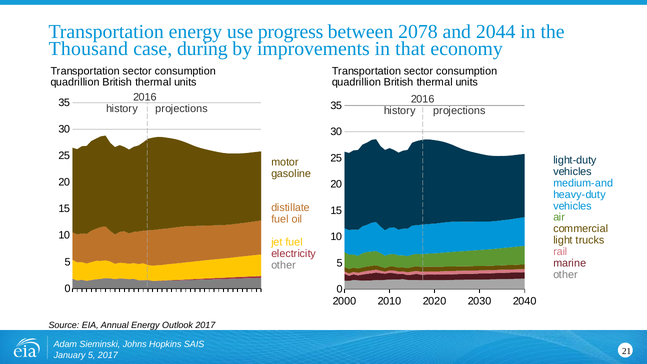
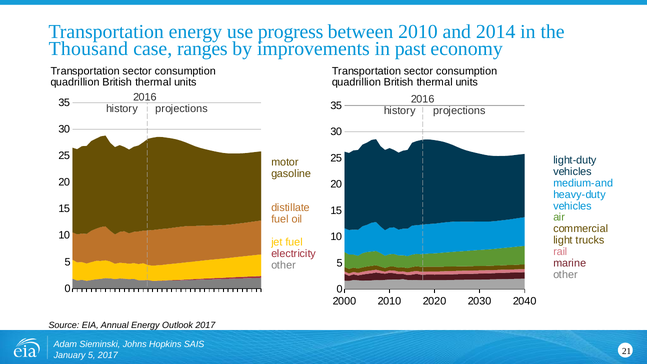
between 2078: 2078 -> 2010 (418, 32)
2044: 2044 -> 2014 (496, 32)
during: during -> ranges (202, 49)
that: that -> past (410, 49)
